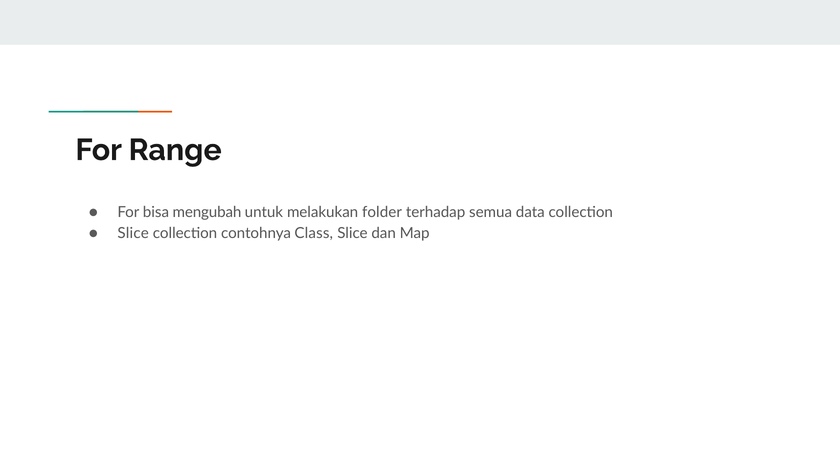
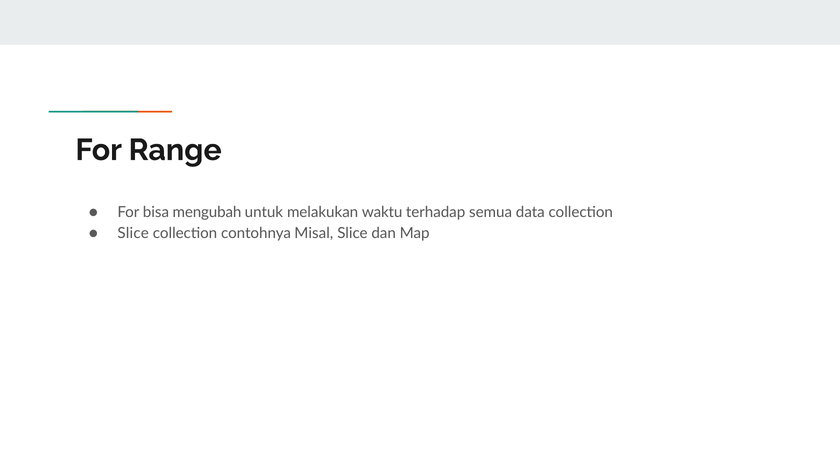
folder: folder -> waktu (382, 212)
Class: Class -> Misal (314, 233)
